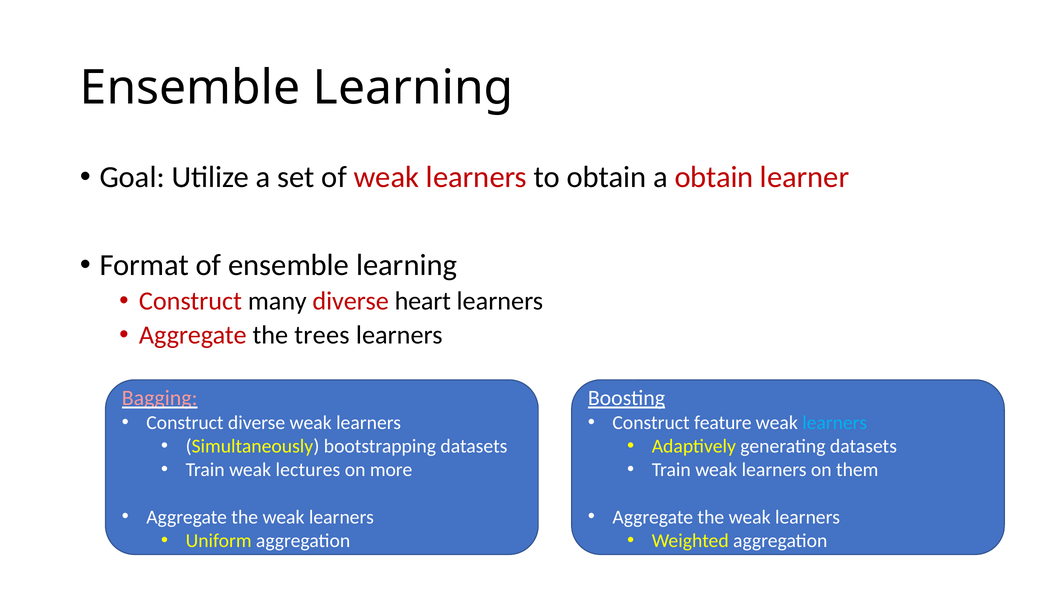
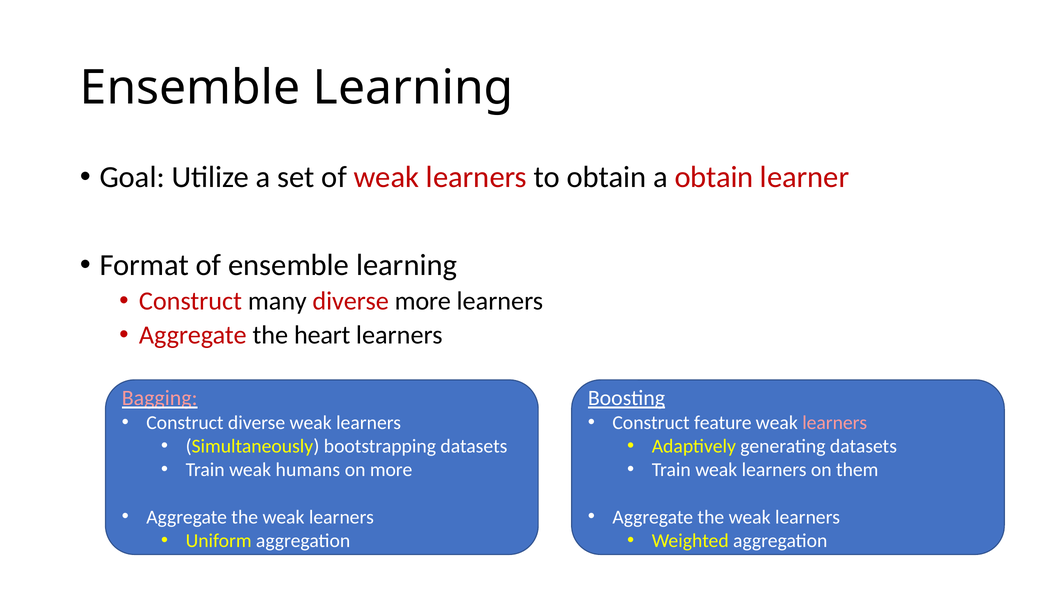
diverse heart: heart -> more (423, 301)
trees: trees -> heart (322, 335)
learners colour: light blue -> pink (835, 423)
lectures: lectures -> humans (308, 470)
